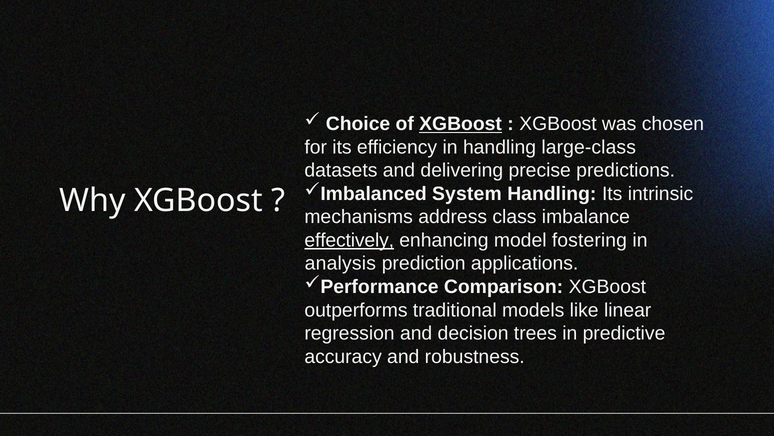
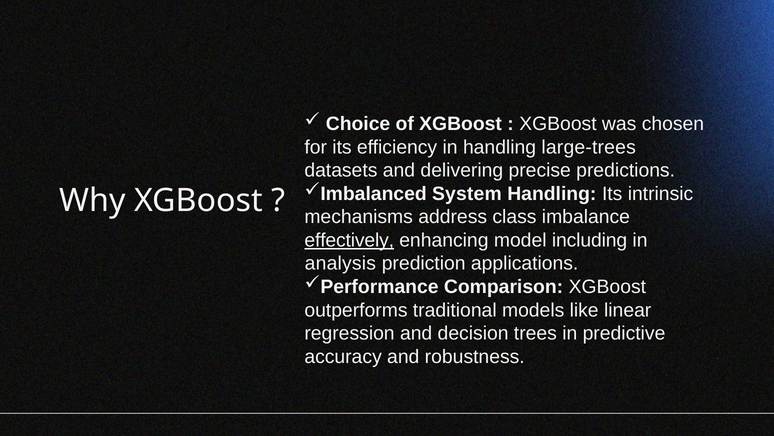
XGBoost underline: present -> none (461, 124)
large-class: large-class -> large-trees (589, 147)
fostering: fostering -> including (590, 240)
